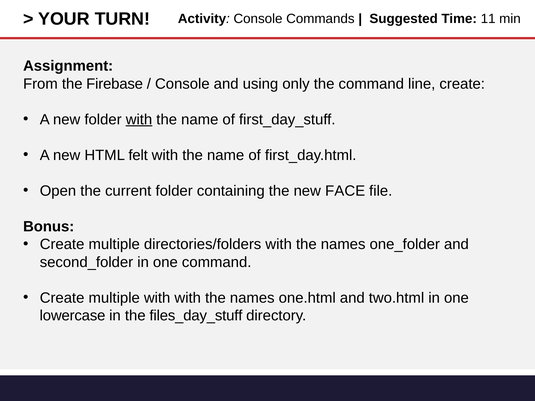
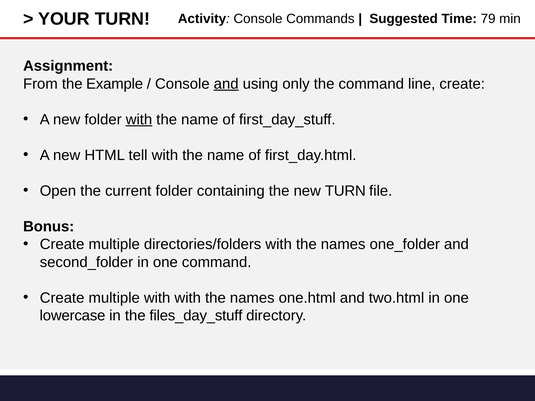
11: 11 -> 79 (488, 19)
Firebase: Firebase -> Example (115, 84)
and underline: none -> present (226, 84)
felt: felt -> tell (138, 155)
new FACE: FACE -> TURN (345, 191)
